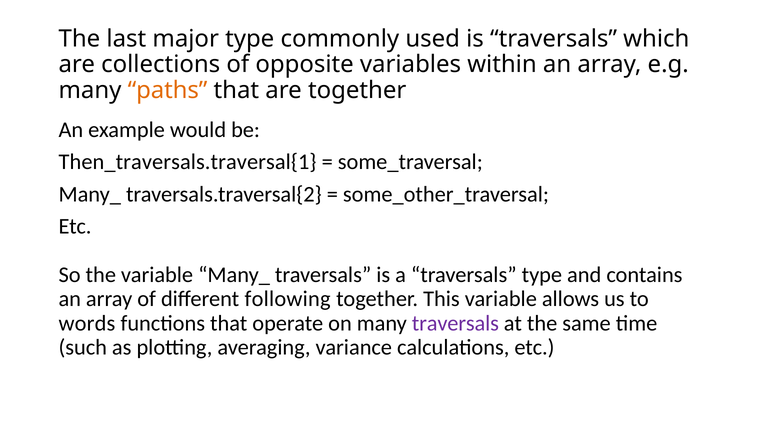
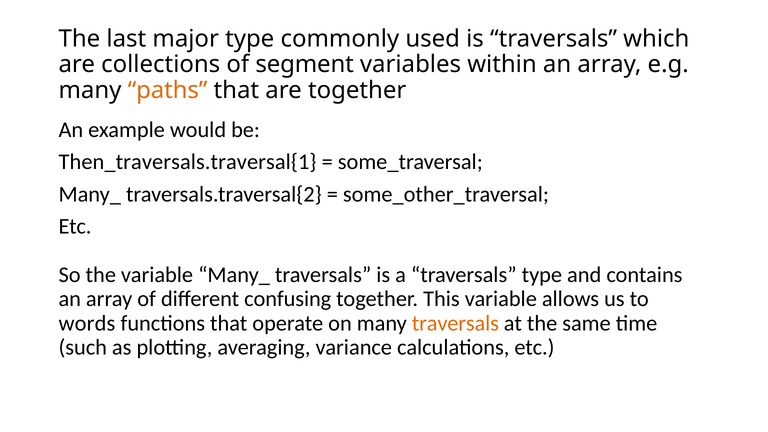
opposite: opposite -> segment (305, 65)
following: following -> confusing (288, 299)
traversals colour: purple -> orange (455, 323)
